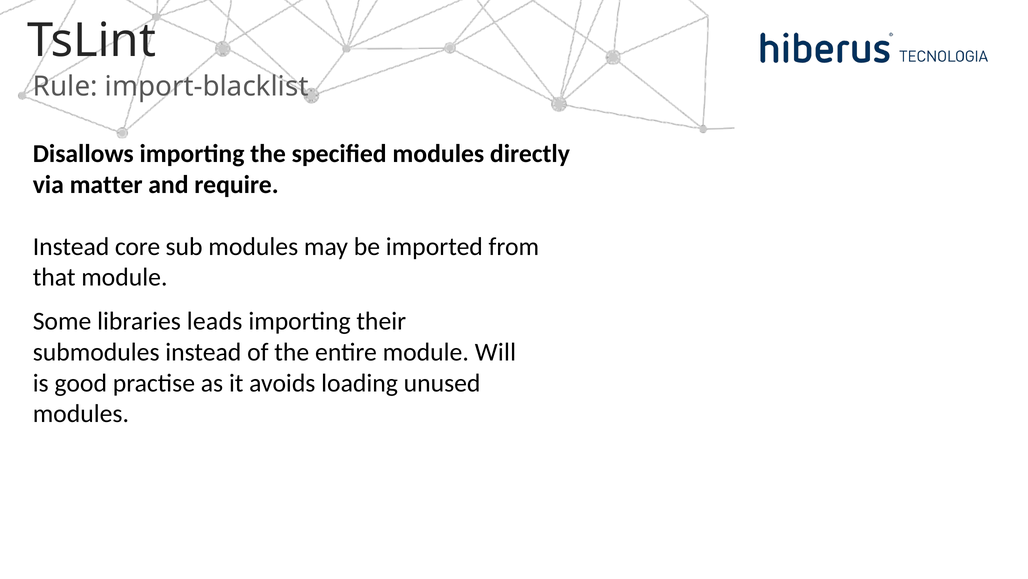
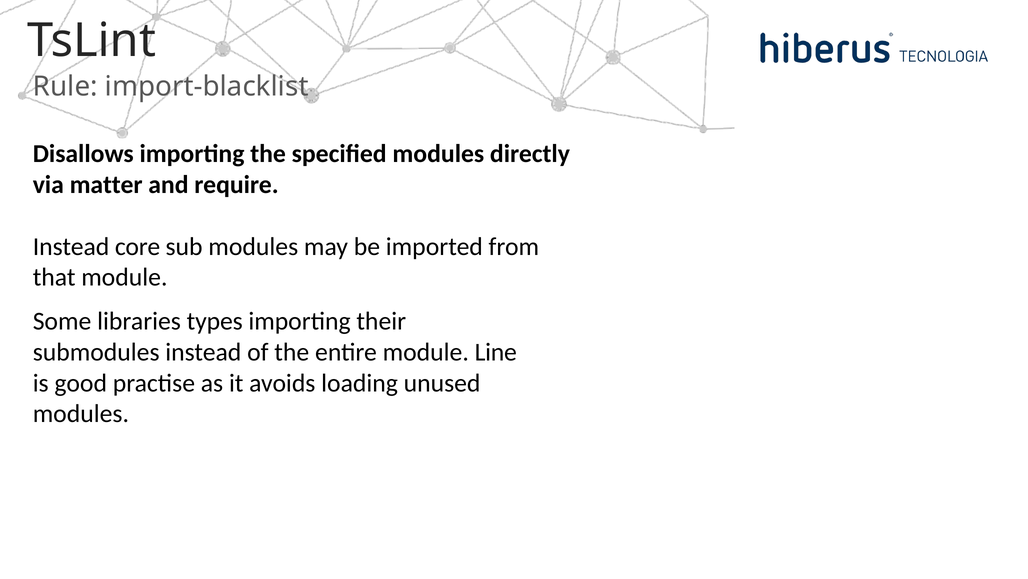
leads: leads -> types (215, 321)
Will: Will -> Line (496, 352)
